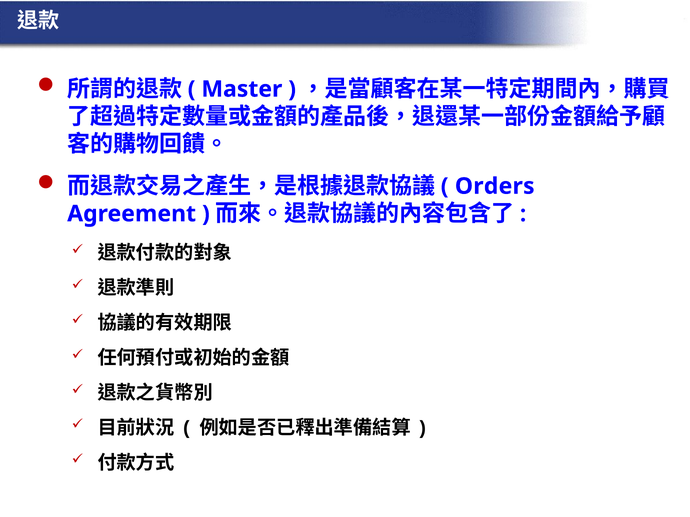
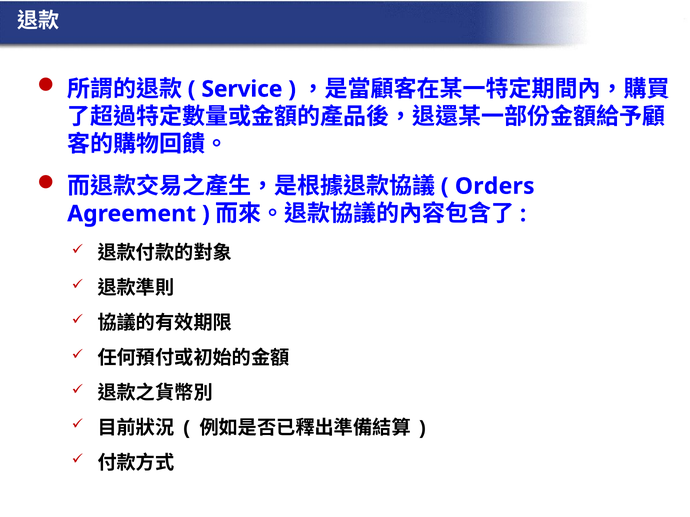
Master: Master -> Service (242, 89)
